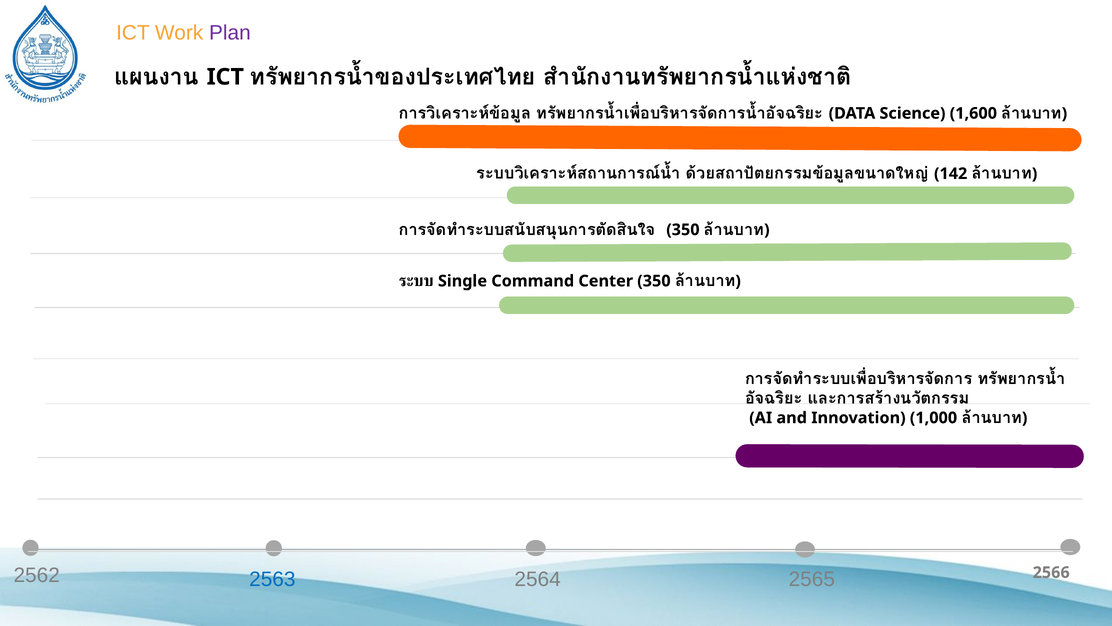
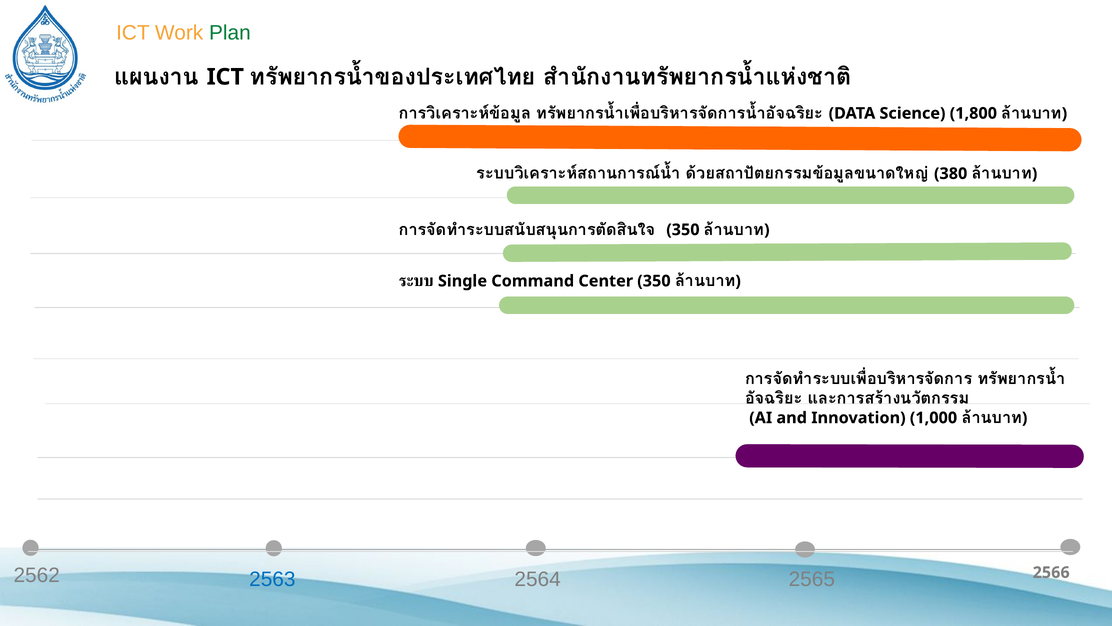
Plan colour: purple -> green (230, 33)
1,600: 1,600 -> 1,800 (973, 113)
142: 142 -> 380 (951, 173)
